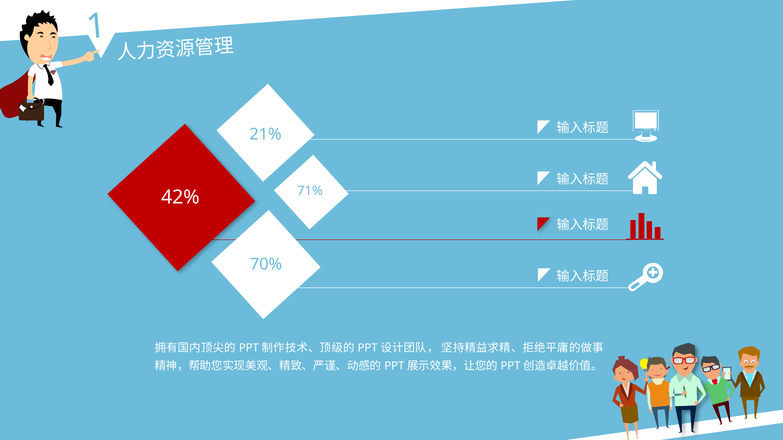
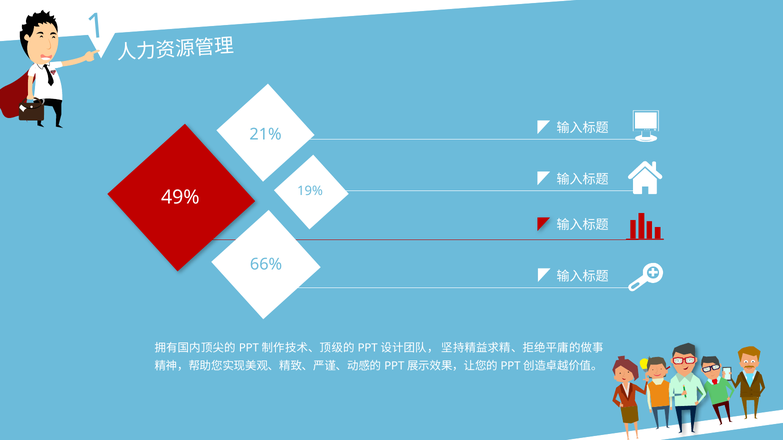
71%: 71% -> 19% (310, 191)
42%: 42% -> 49% (180, 197)
70%: 70% -> 66% (266, 265)
